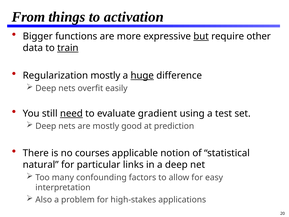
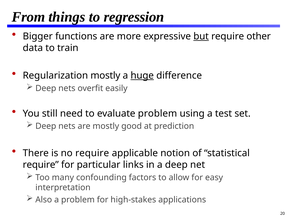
activation: activation -> regression (134, 17)
train underline: present -> none (68, 48)
need underline: present -> none (71, 113)
evaluate gradient: gradient -> problem (157, 113)
no courses: courses -> require (92, 153)
natural: natural -> require (41, 165)
